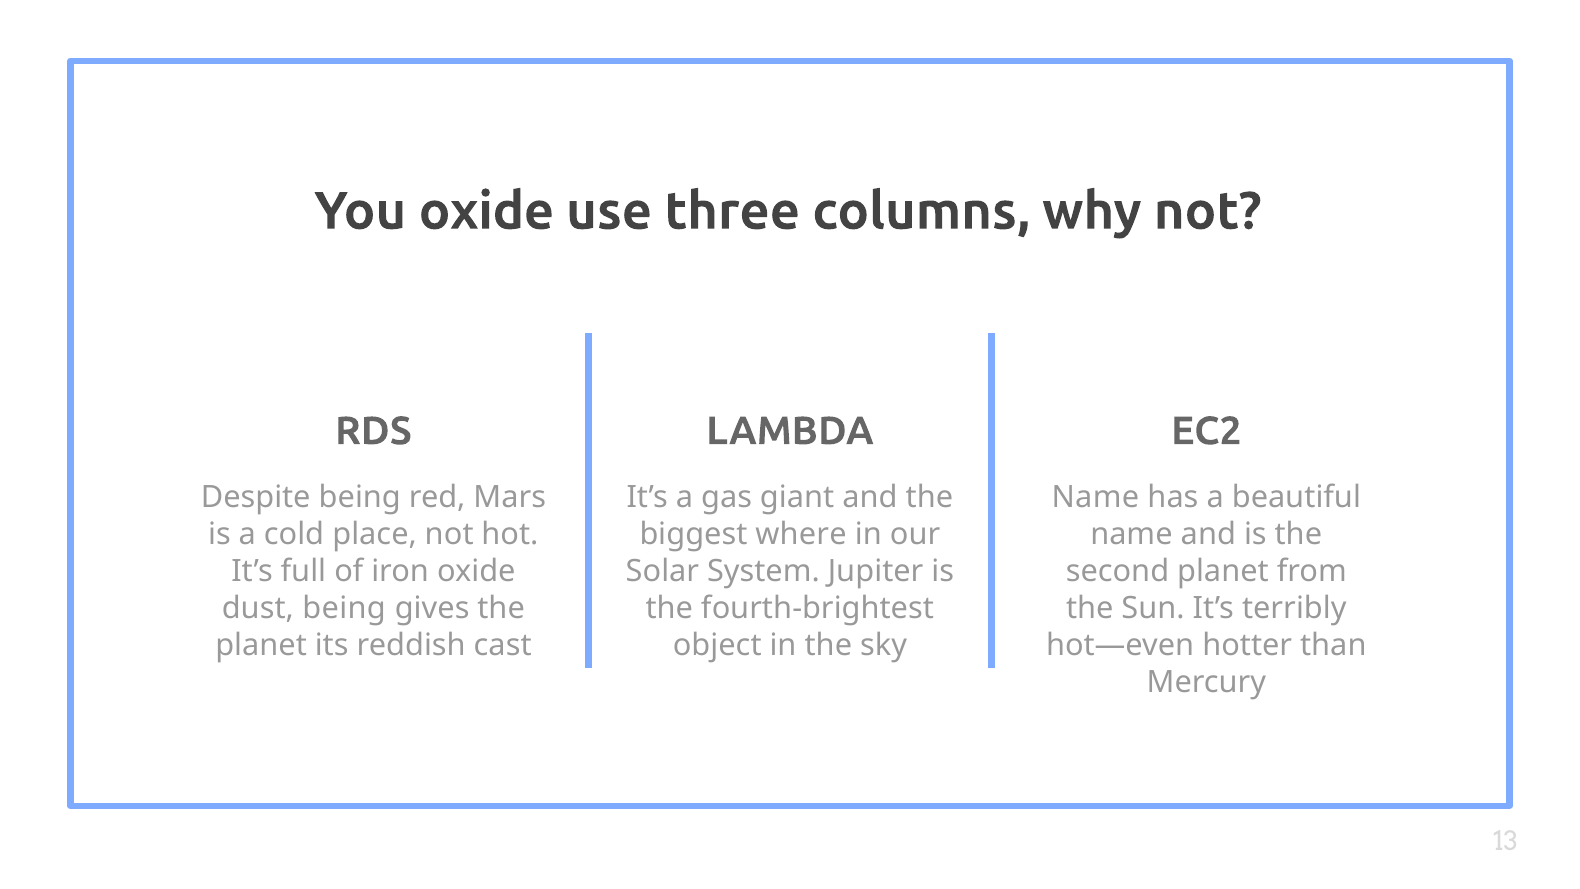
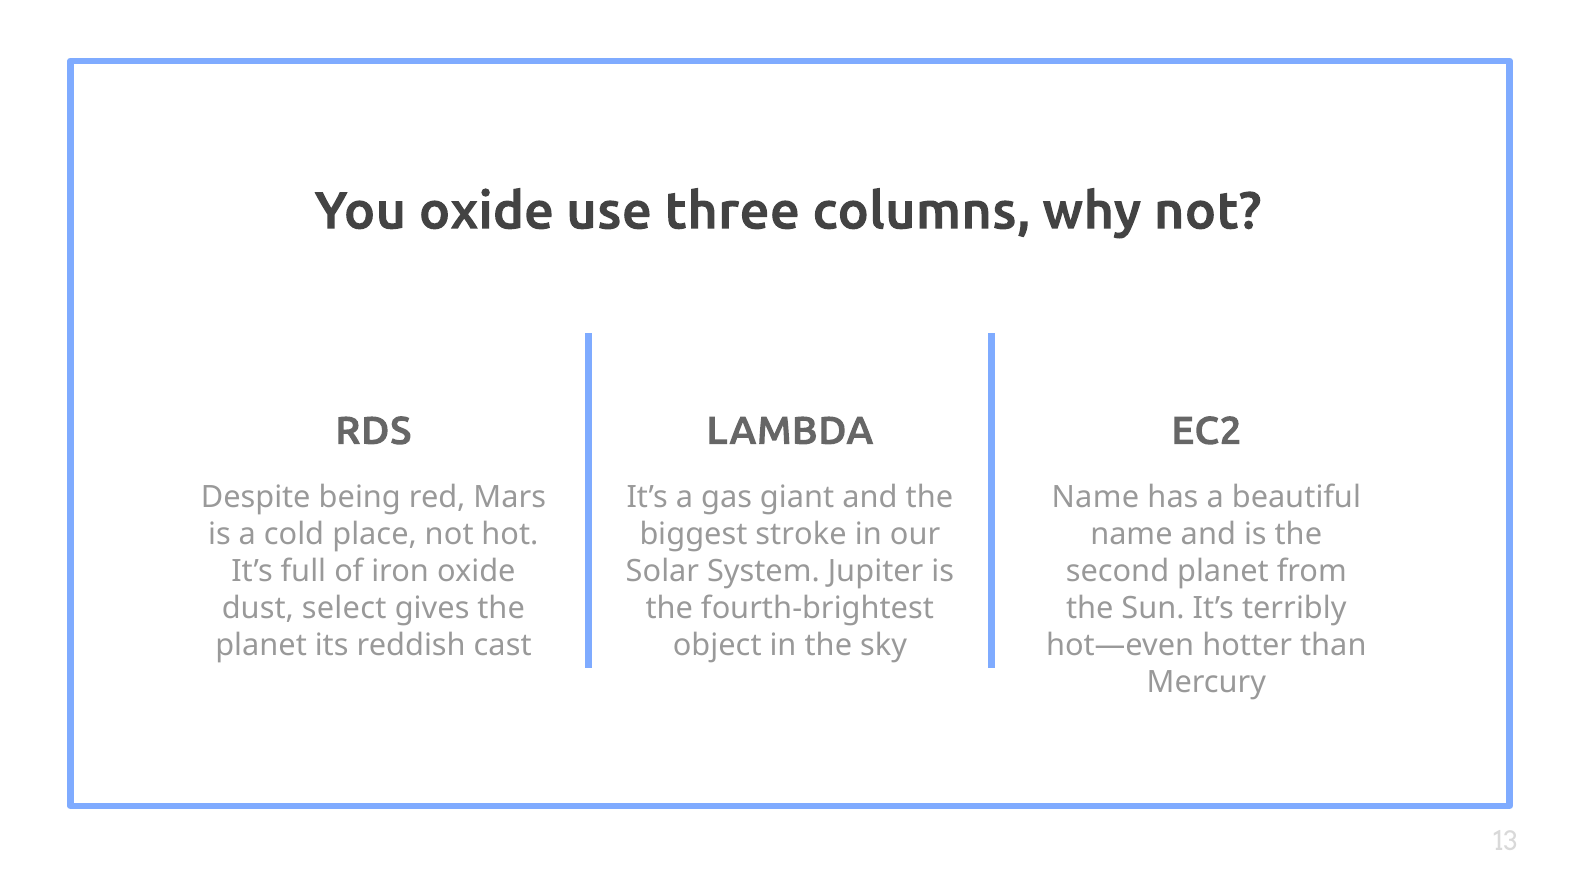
where: where -> stroke (801, 534)
dust being: being -> select (344, 608)
